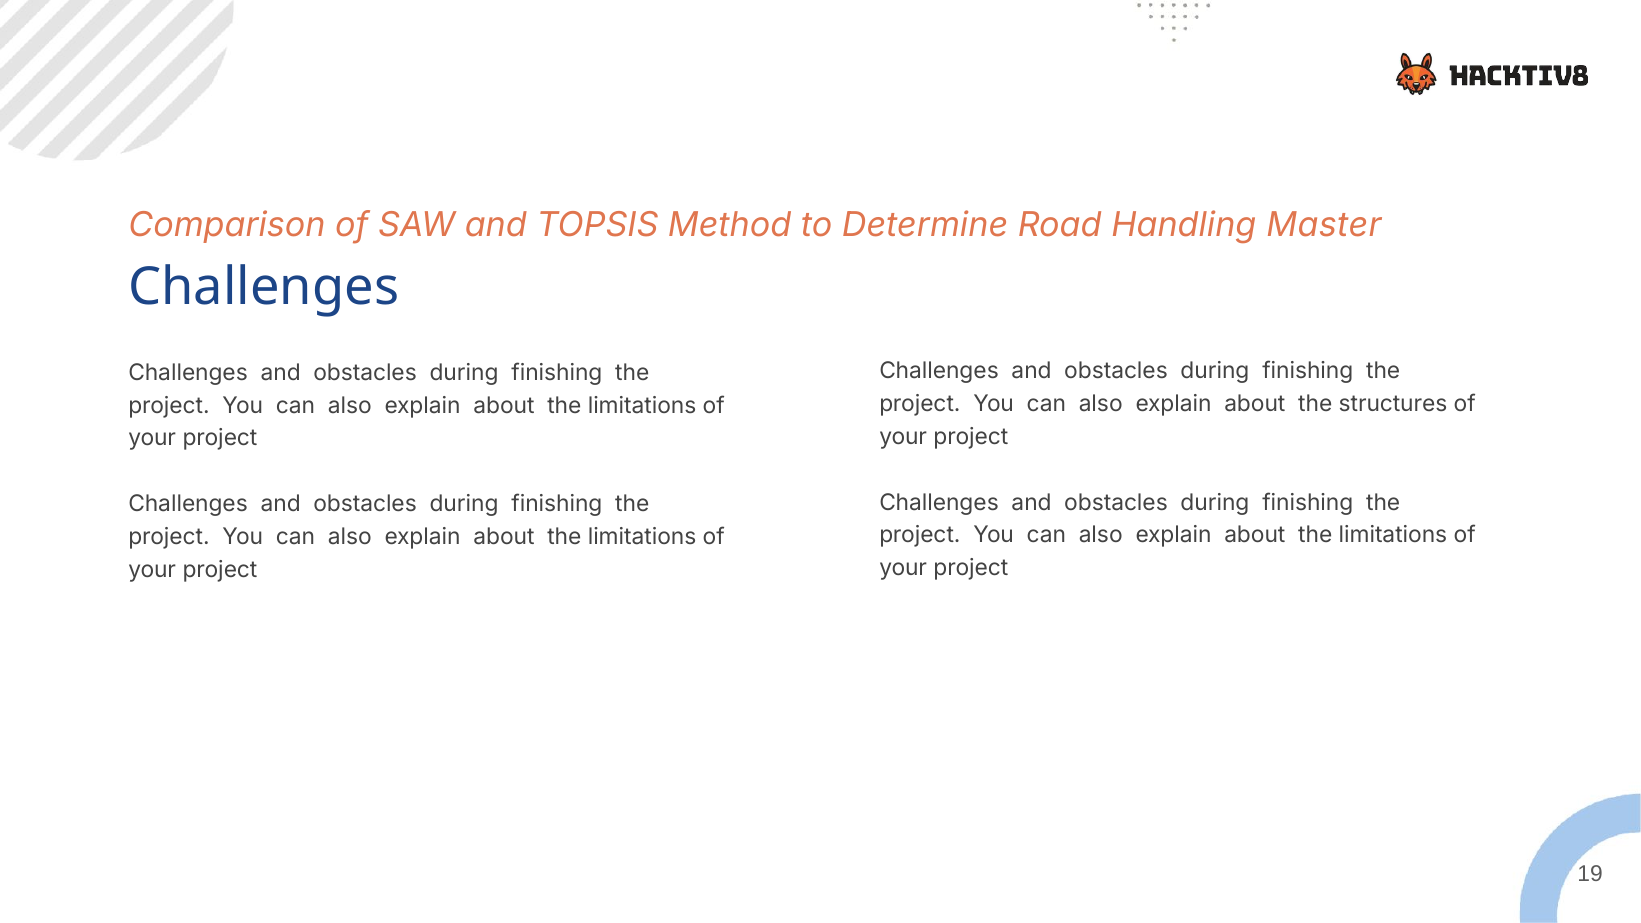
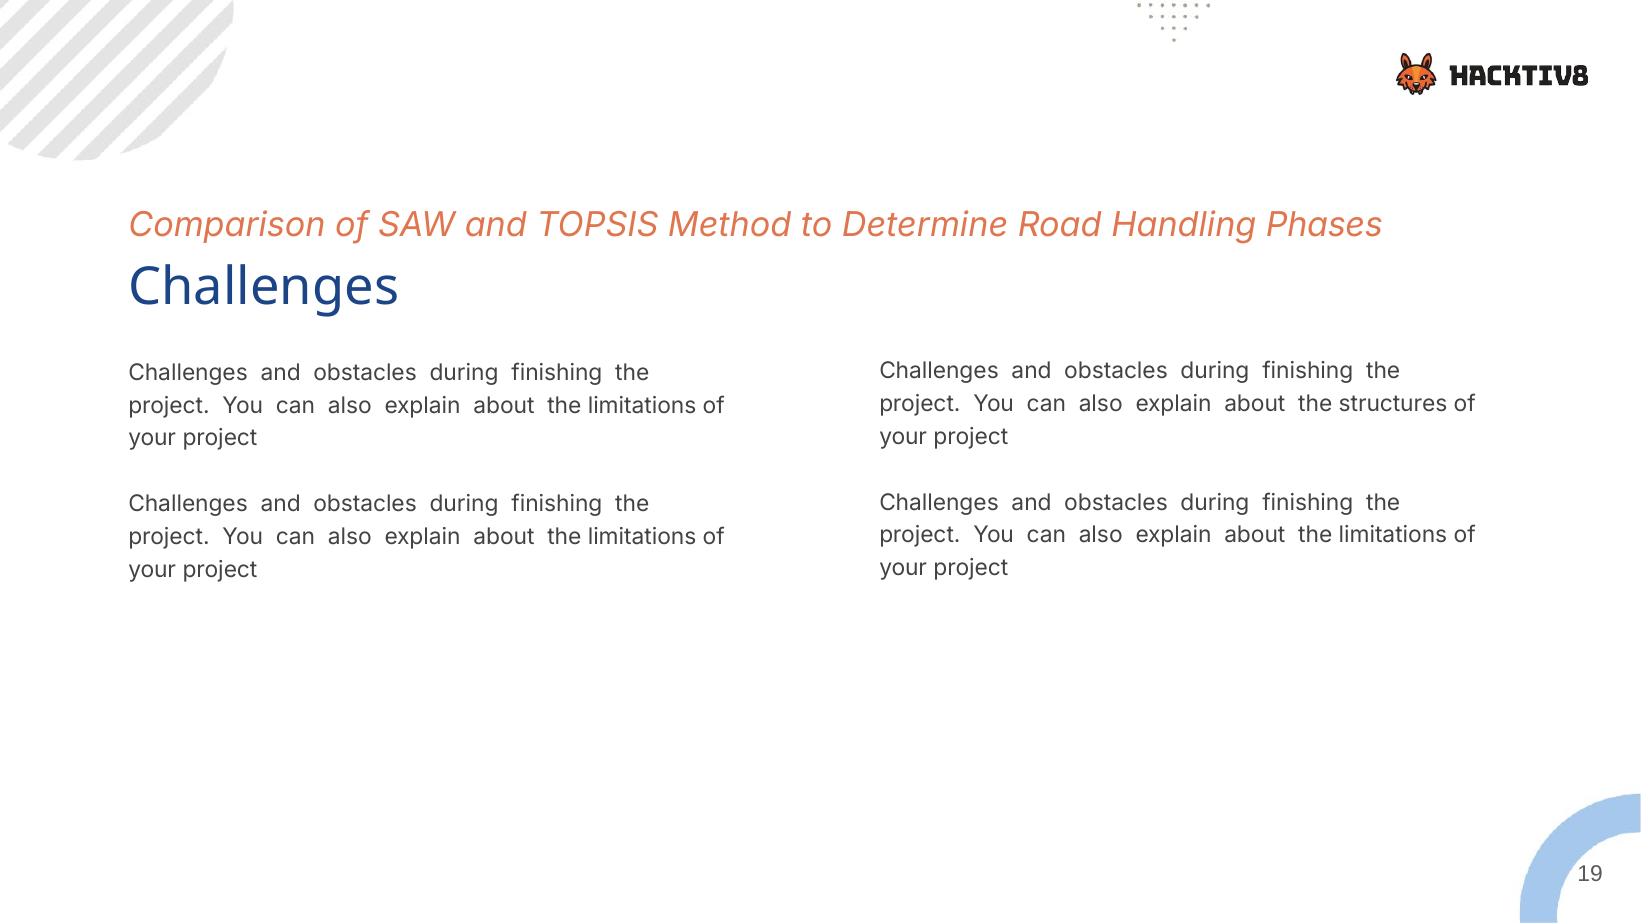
Master: Master -> Phases (1324, 225)
